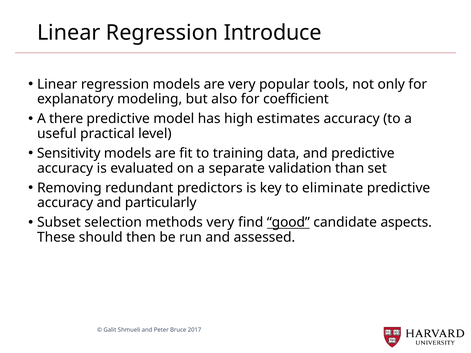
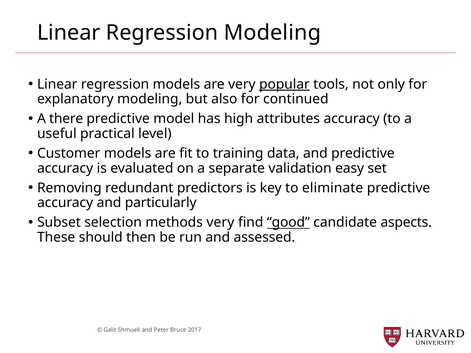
Regression Introduce: Introduce -> Modeling (272, 33)
popular underline: none -> present (284, 84)
coefficient: coefficient -> continued (296, 99)
estimates: estimates -> attributes (288, 119)
Sensitivity: Sensitivity -> Customer (69, 153)
than: than -> easy (350, 168)
